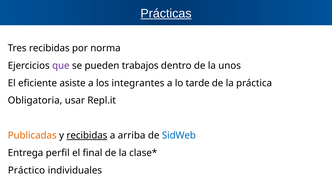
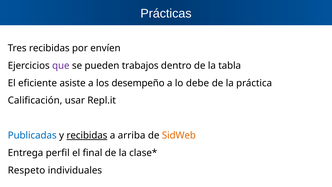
Prácticas underline: present -> none (166, 14)
norma: norma -> envíen (105, 48)
unos: unos -> tabla (230, 66)
integrantes: integrantes -> desempeño (138, 83)
tarde: tarde -> debe (198, 83)
Obligatoria: Obligatoria -> Calificación (35, 100)
Publicadas colour: orange -> blue (32, 135)
SidWeb colour: blue -> orange (179, 135)
Práctico: Práctico -> Respeto (26, 170)
